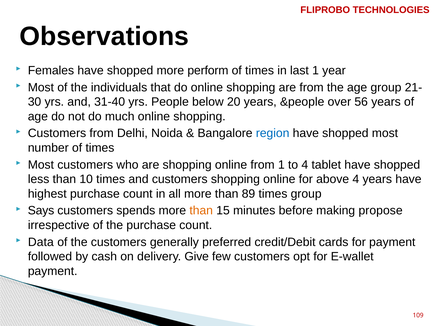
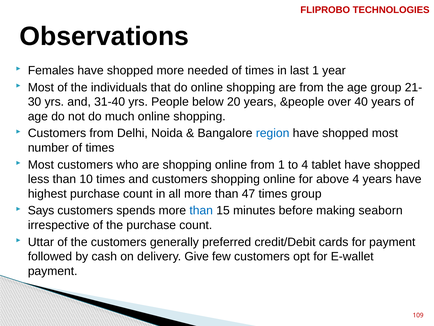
perform: perform -> needed (208, 70)
56: 56 -> 40 (361, 102)
89: 89 -> 47 (248, 193)
than colour: orange -> blue (201, 210)
propose: propose -> seaborn (381, 210)
Data: Data -> Uttar (41, 242)
